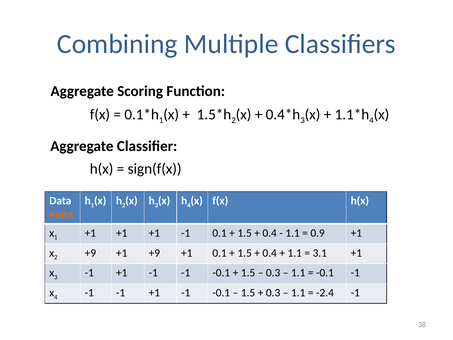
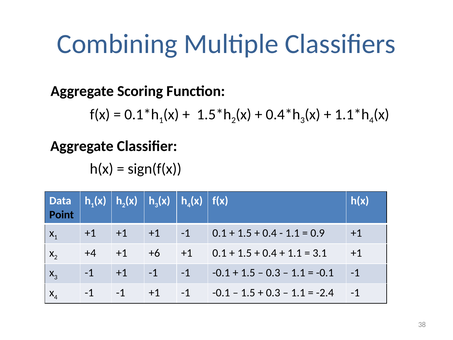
Point colour: orange -> black (62, 215)
+9: +9 -> +4 (90, 253)
+1 +9: +9 -> +6 (154, 253)
